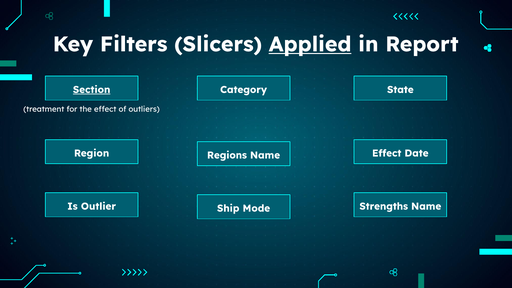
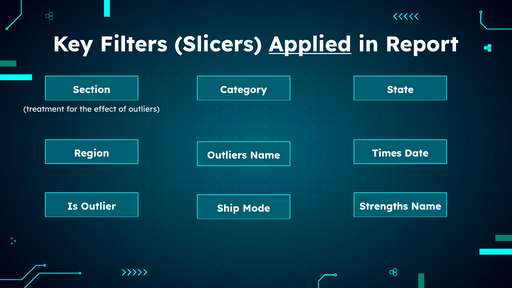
Section underline: present -> none (92, 90)
Effect: Effect -> Times (387, 153)
Regions: Regions -> Outliers (227, 155)
